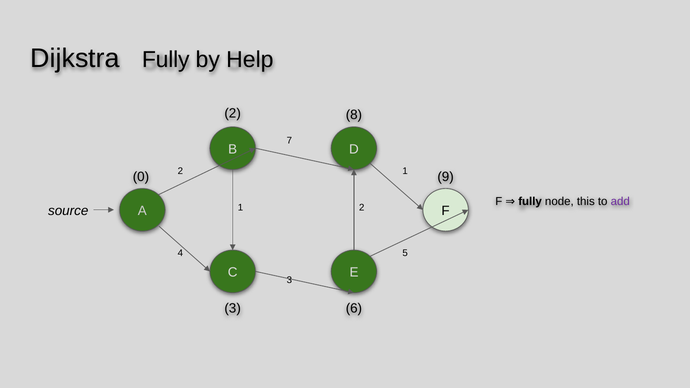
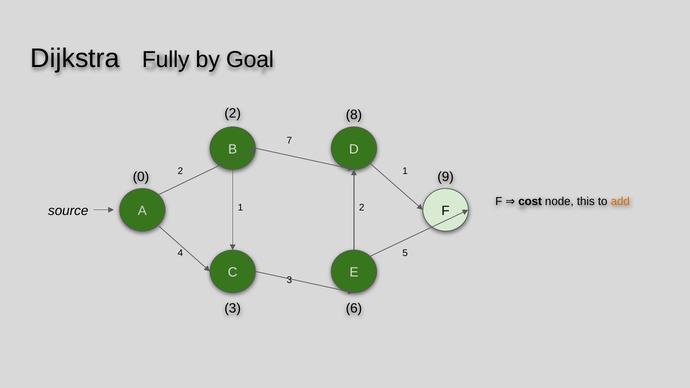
Help: Help -> Goal (250, 60)
fully: fully -> cost (530, 202)
add colour: purple -> orange (620, 202)
